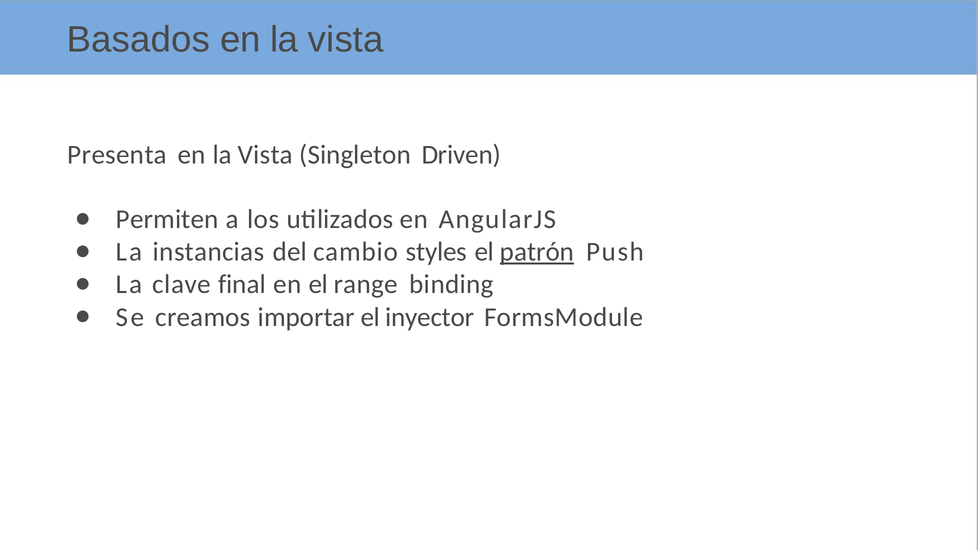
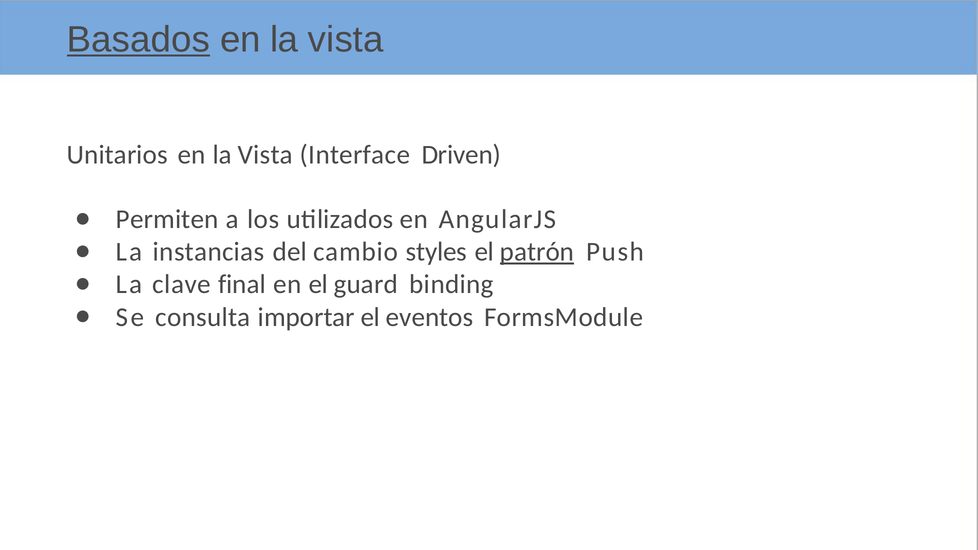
Basados underline: none -> present (138, 40)
Presenta: Presenta -> Unitarios (117, 155)
Singleton: Singleton -> Interface (355, 155)
range: range -> guard (366, 285)
creamos: creamos -> consulta (203, 317)
inyector: inyector -> eventos (430, 317)
